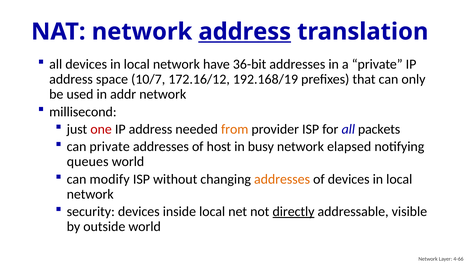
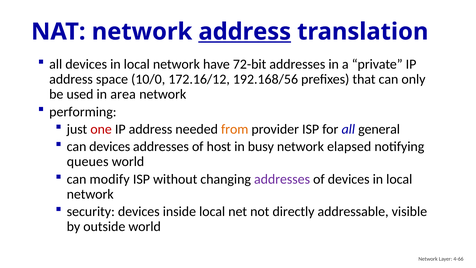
36-bit: 36-bit -> 72-bit (250, 64)
10/7: 10/7 -> 10/0 (148, 79)
192.168/19: 192.168/19 -> 192.168/56 (265, 79)
addr: addr -> area (123, 94)
millisecond: millisecond -> performing (83, 112)
packets: packets -> general (379, 129)
can private: private -> devices (110, 147)
addresses colour: orange -> purple (282, 179)
directly underline: present -> none (294, 211)
